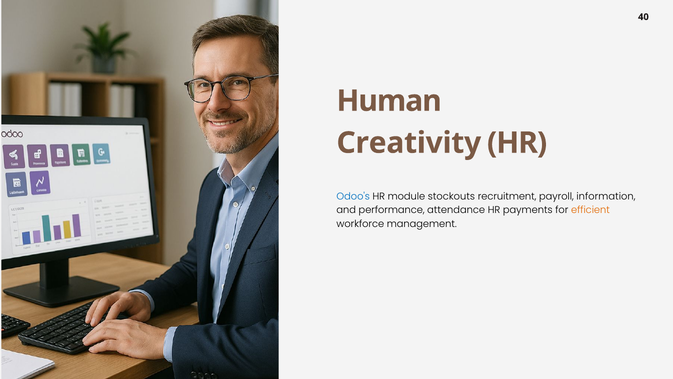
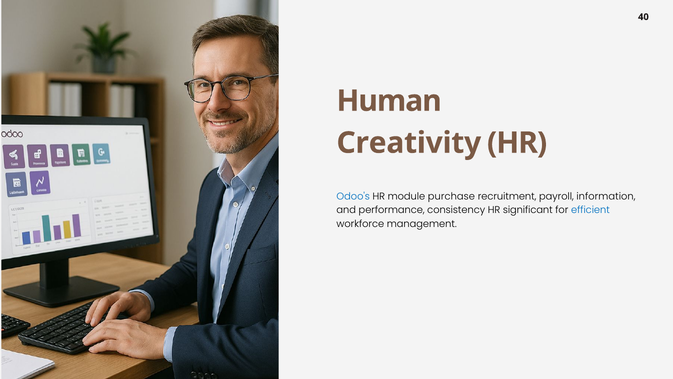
stockouts: stockouts -> purchase (451, 196)
attendance: attendance -> consistency (456, 210)
payments: payments -> significant (528, 210)
efficient colour: orange -> blue (590, 210)
